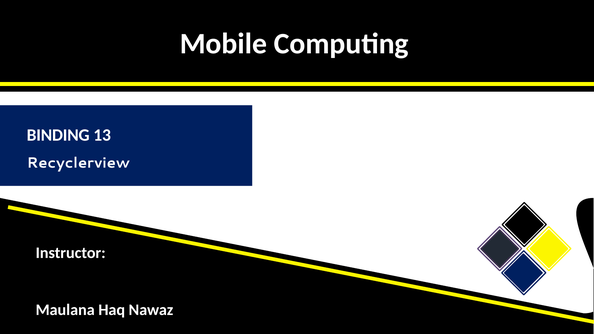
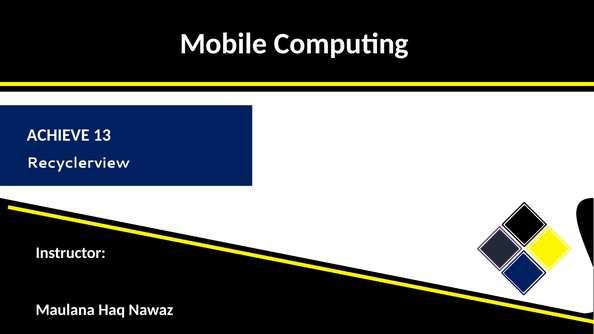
BINDING: BINDING -> ACHIEVE (58, 135)
